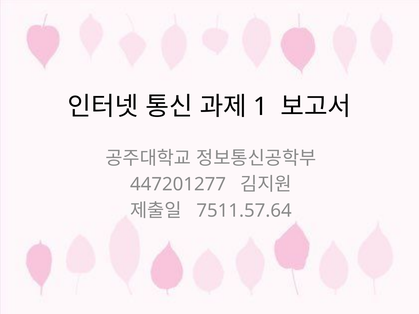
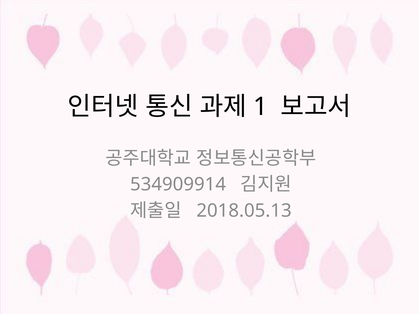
447201277: 447201277 -> 534909914 (178, 185)
7511.57.64: 7511.57.64 -> 2018.05.13 (244, 211)
